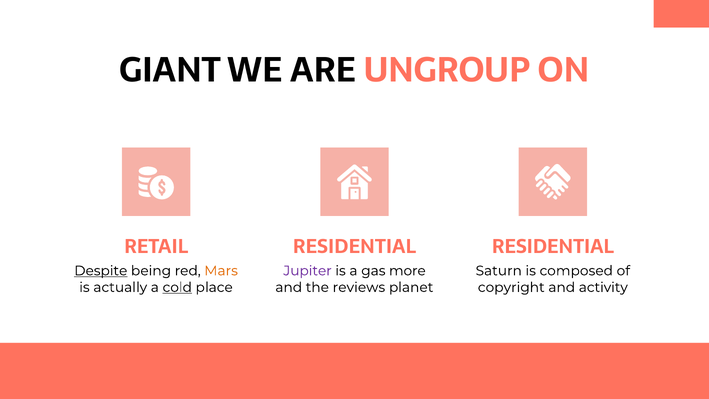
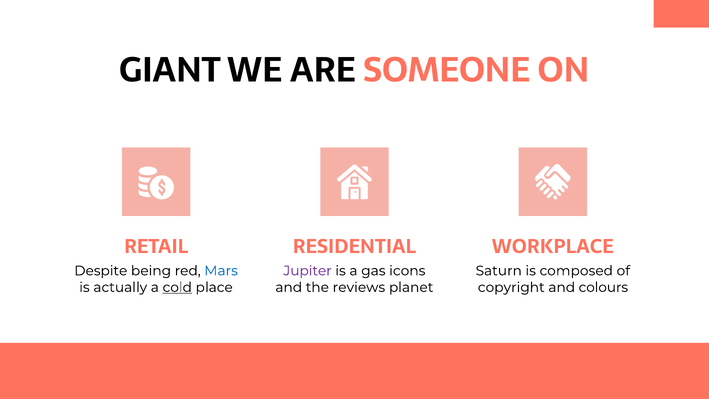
UNGROUP: UNGROUP -> SOMEONE (447, 71)
RESIDENTIAL: RESIDENTIAL -> WORKPLACE (553, 247)
Despite underline: present -> none (101, 271)
Mars colour: orange -> blue (221, 271)
more: more -> icons (407, 271)
activity: activity -> colours (603, 287)
